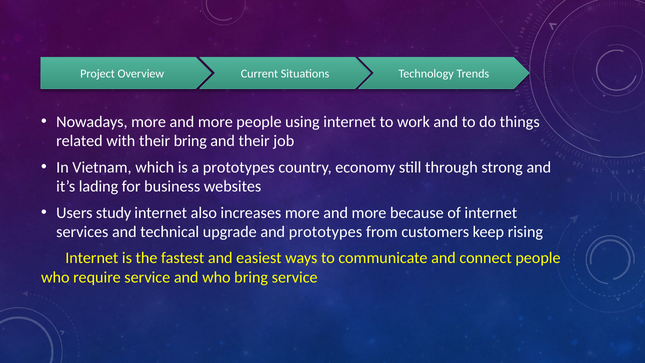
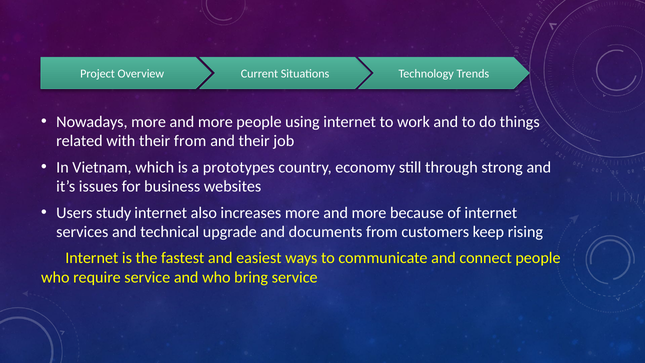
their bring: bring -> from (190, 141)
lading: lading -> issues (98, 186)
and prototypes: prototypes -> documents (326, 232)
